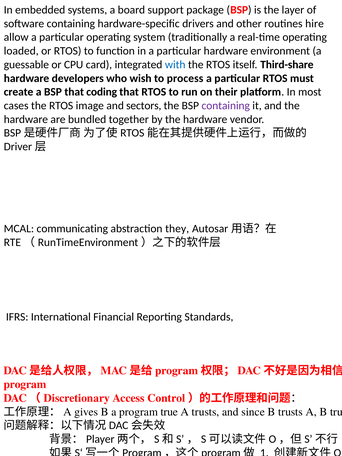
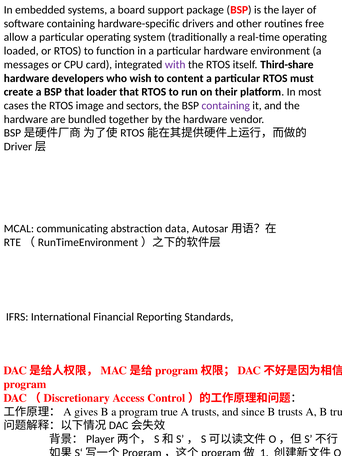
hire: hire -> free (315, 24)
guessable: guessable -> messages (26, 65)
with colour: blue -> purple (175, 65)
process: process -> content (185, 78)
coding: coding -> loader (102, 92)
they: they -> data (177, 229)
